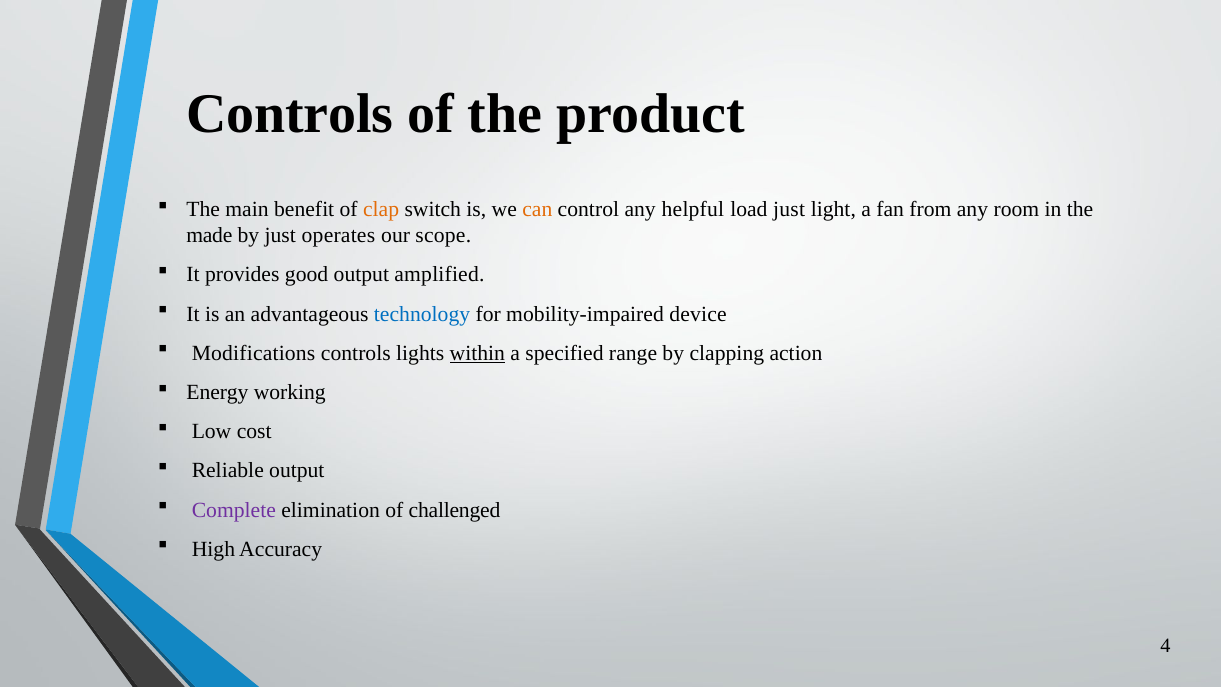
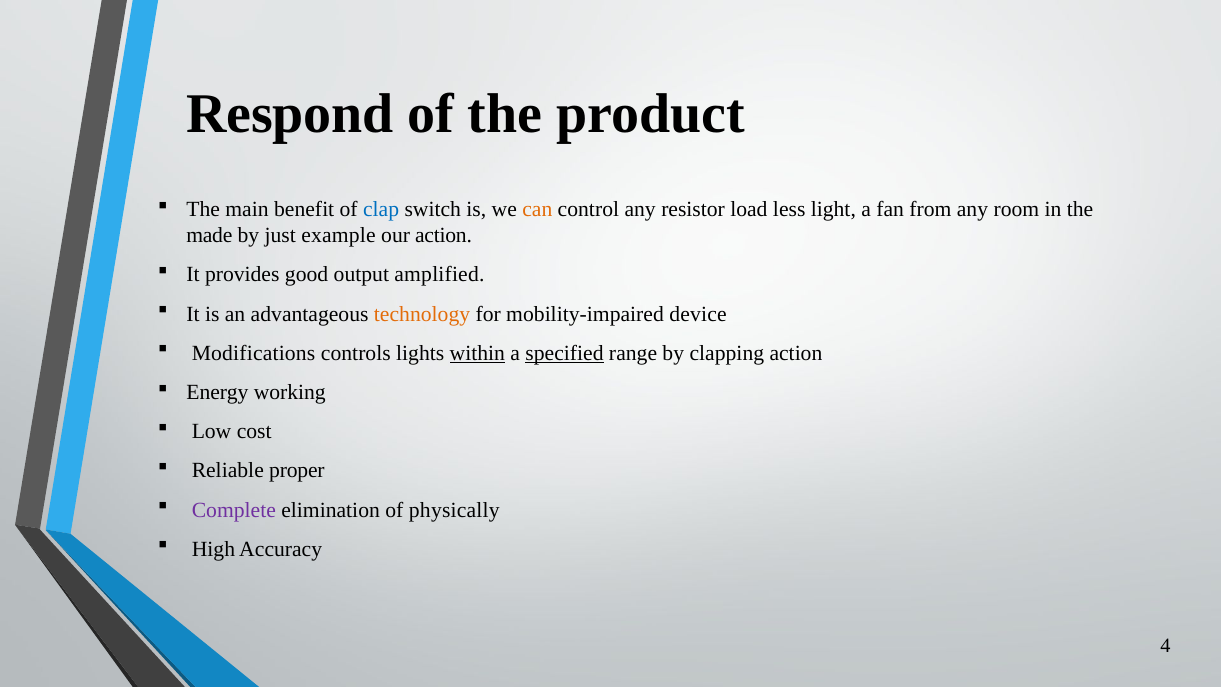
Controls: Controls -> Respond (290, 114)
clap colour: orange -> blue (381, 210)
helpful: helpful -> resistor (693, 210)
load just: just -> less (789, 210)
operates: operates -> example (338, 236)
our scope: scope -> action (444, 236)
technology colour: blue -> orange (422, 314)
specified underline: none -> present (565, 353)
Reliable output: output -> proper (297, 471)
challenged: challenged -> physically (454, 510)
